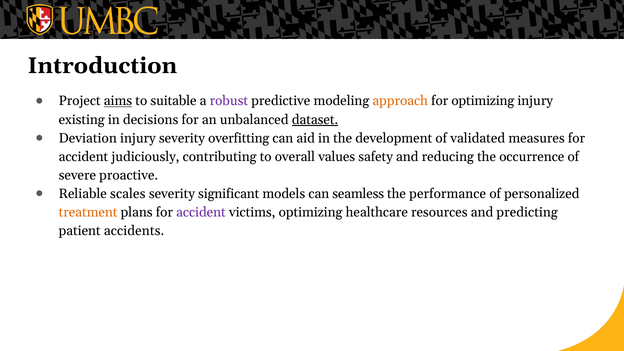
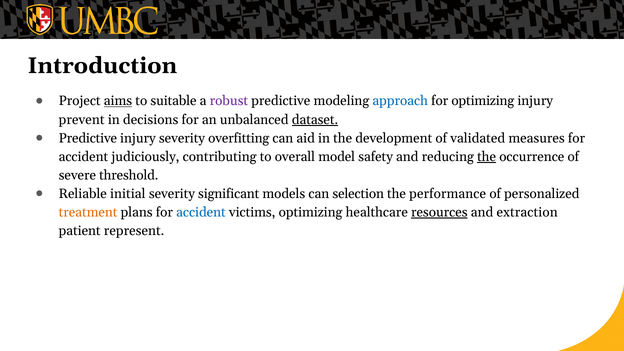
approach colour: orange -> blue (400, 101)
existing: existing -> prevent (82, 120)
Deviation: Deviation -> Predictive (88, 138)
values: values -> model (337, 157)
the underline: none -> present (487, 157)
proactive: proactive -> threshold (129, 175)
scales: scales -> initial (128, 194)
seamless: seamless -> selection (358, 194)
accident colour: purple -> blue (201, 212)
resources underline: none -> present (439, 212)
predicting: predicting -> extraction (527, 212)
accidents: accidents -> represent (134, 231)
